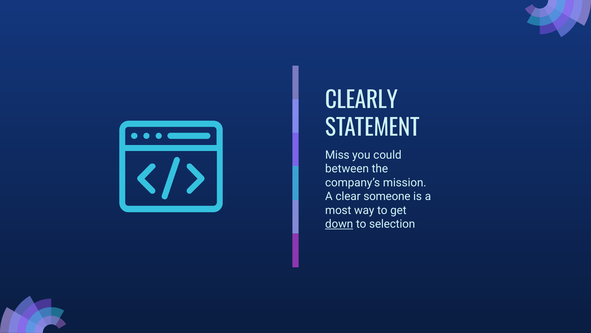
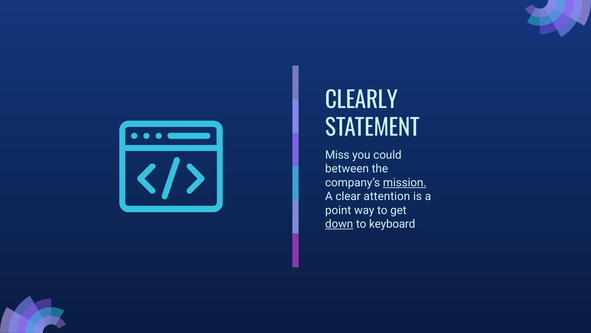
mission underline: none -> present (405, 182)
someone: someone -> attention (387, 196)
most: most -> point (338, 210)
selection: selection -> keyboard (392, 224)
